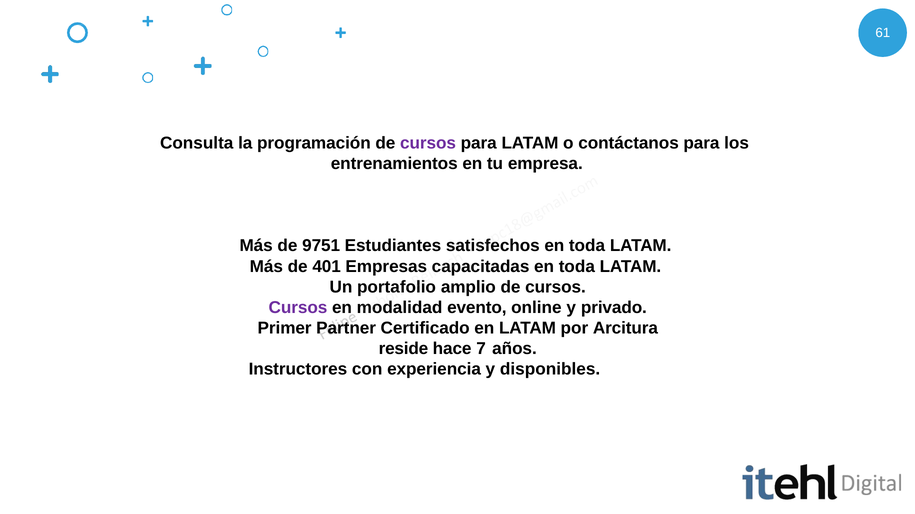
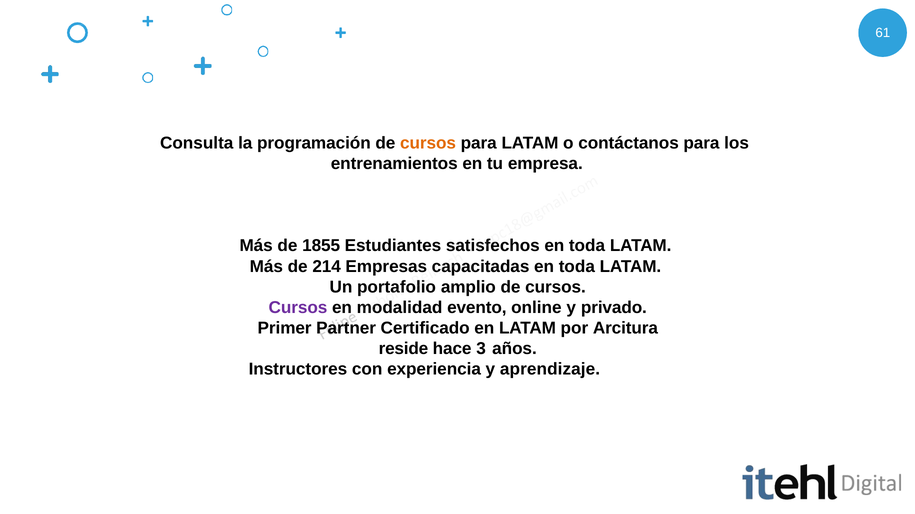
cursos colour: purple -> orange (428, 143)
9751: 9751 -> 1855 (321, 246)
401: 401 -> 214 (327, 267)
7: 7 -> 3 (481, 349)
disponibles: disponibles -> aprendizaje (550, 370)
